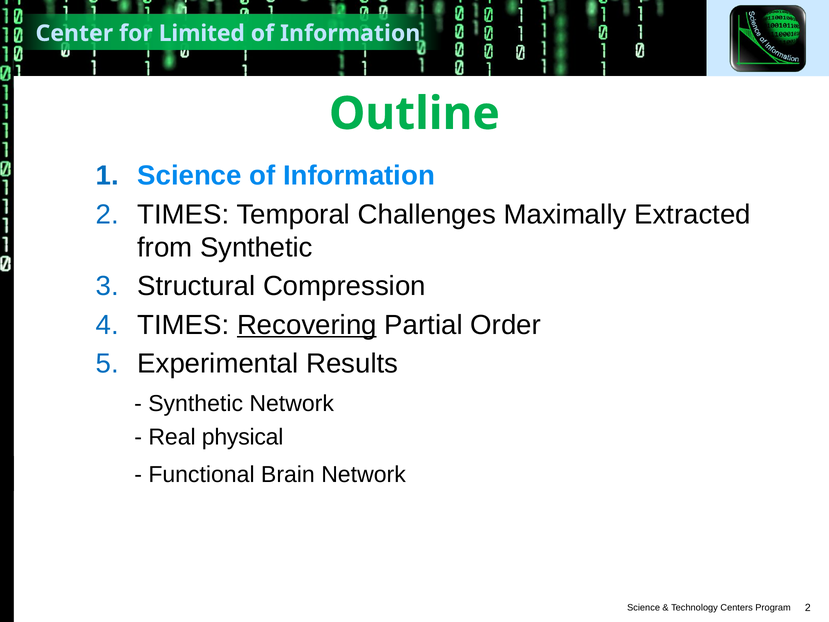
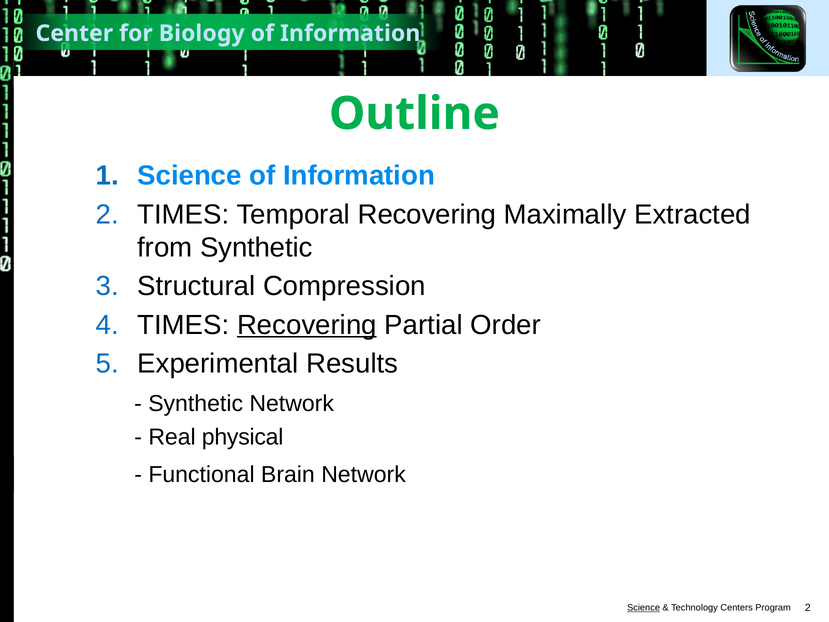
Limited: Limited -> Biology (202, 33)
Temporal Challenges: Challenges -> Recovering (427, 214)
Science underline: none -> present (644, 608)
